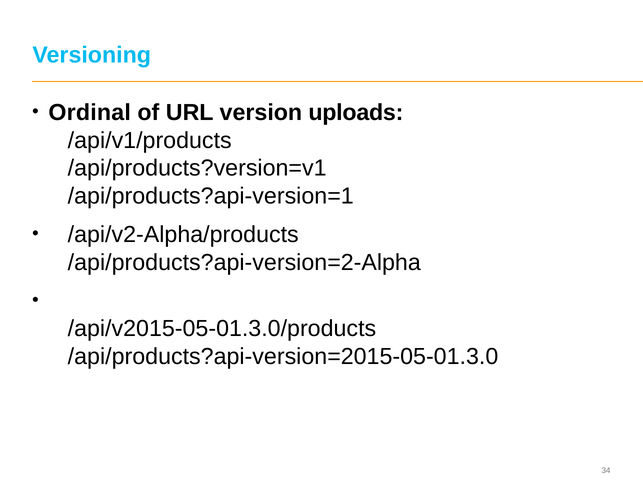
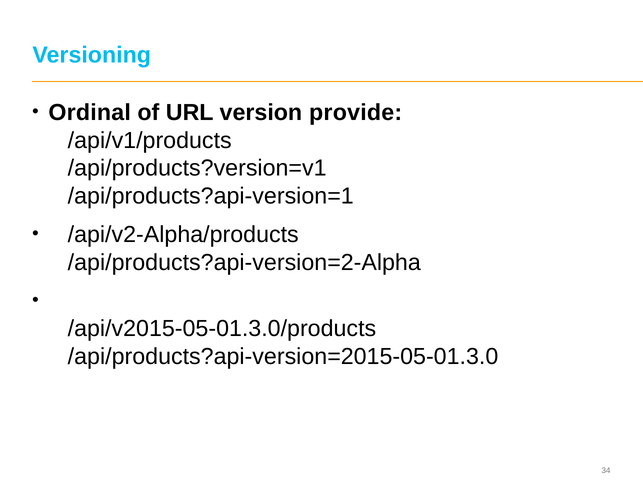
uploads: uploads -> provide (356, 113)
